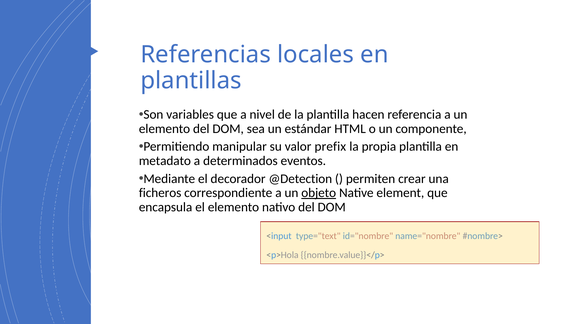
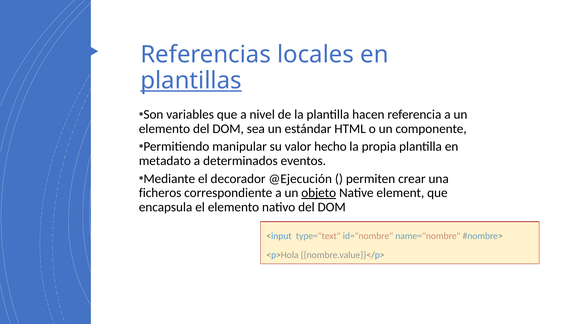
plantillas underline: none -> present (191, 81)
prefix: prefix -> hecho (330, 147)
@Detection: @Detection -> @Ejecución (300, 179)
